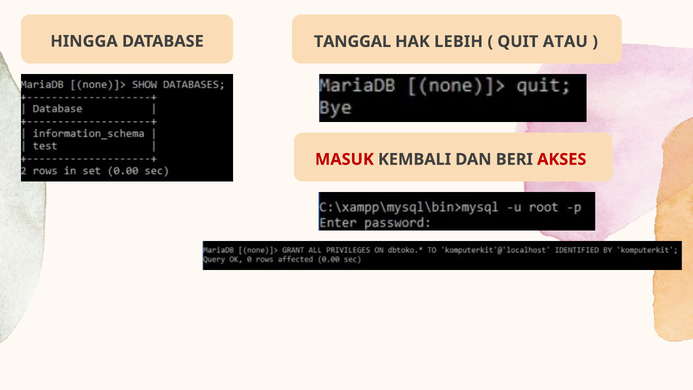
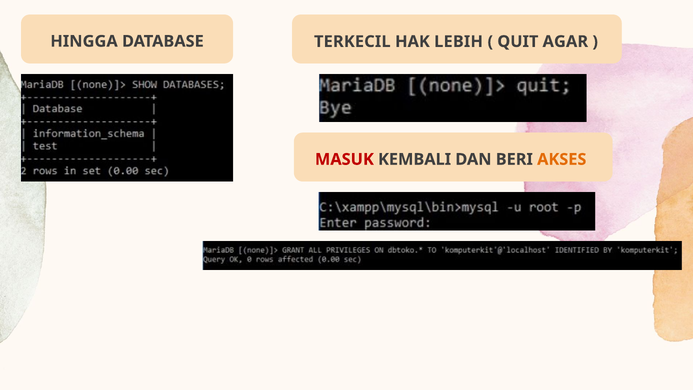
TANGGAL: TANGGAL -> TERKECIL (352, 42)
ATAU: ATAU -> AGAR (565, 42)
AKSES colour: red -> orange (562, 159)
